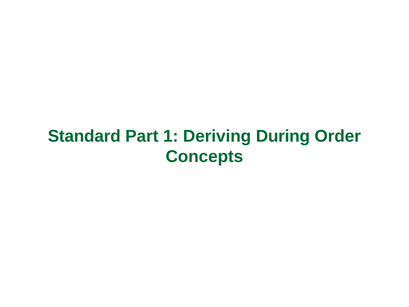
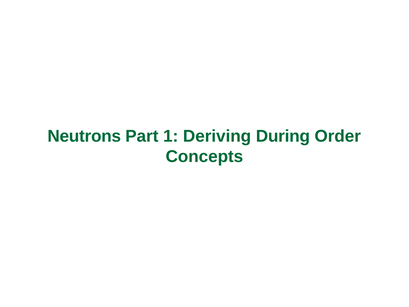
Standard: Standard -> Neutrons (84, 136)
